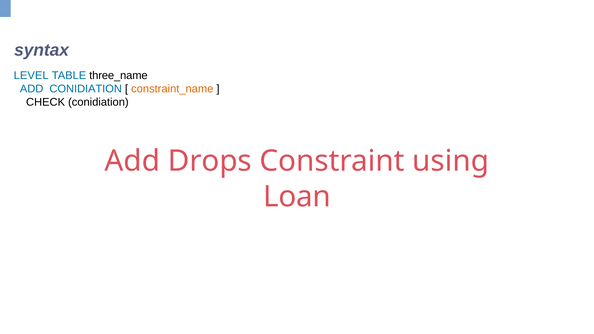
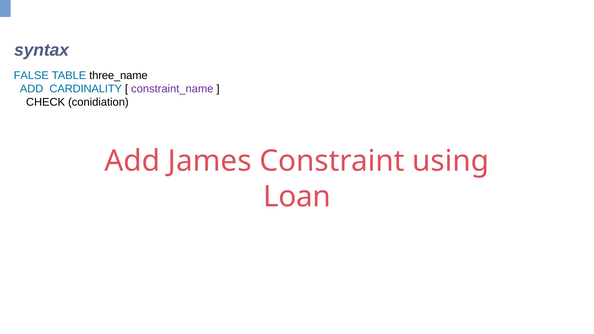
LEVEL: LEVEL -> FALSE (31, 76)
ADD CONIDIATION: CONIDIATION -> CARDINALITY (86, 89)
constraint_name colour: orange -> purple (172, 89)
Drops: Drops -> James (210, 161)
